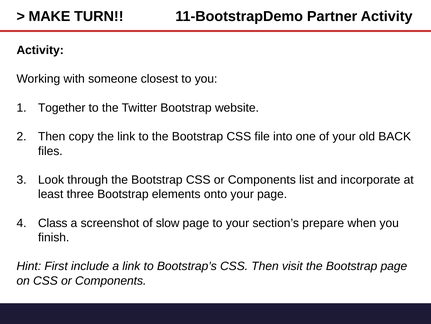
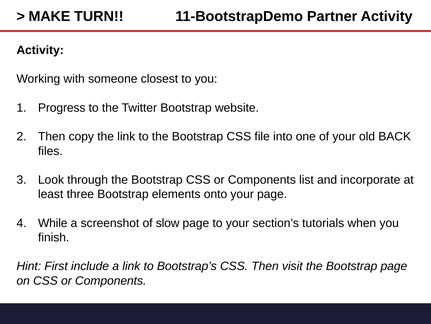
Together: Together -> Progress (62, 108)
Class: Class -> While (53, 223)
prepare: prepare -> tutorials (323, 223)
